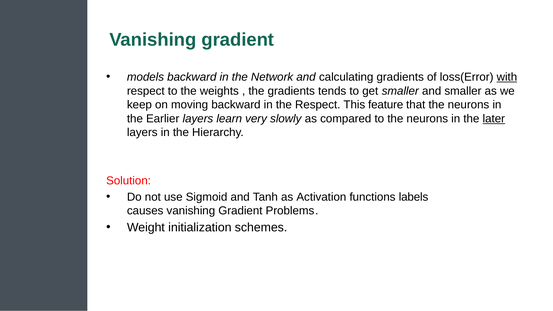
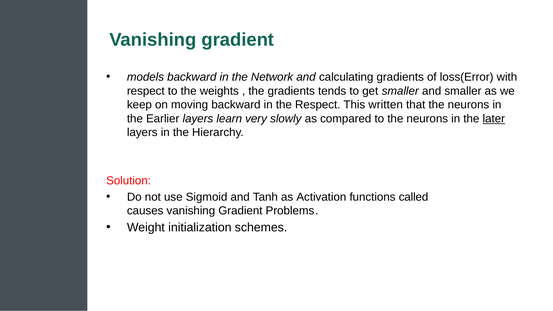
with underline: present -> none (507, 77)
feature: feature -> written (386, 105)
labels: labels -> called (414, 197)
